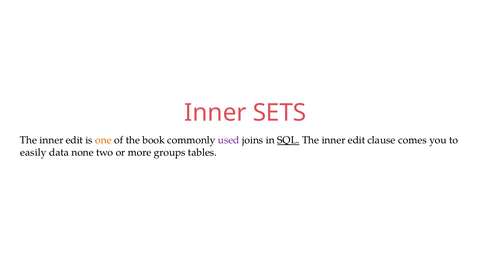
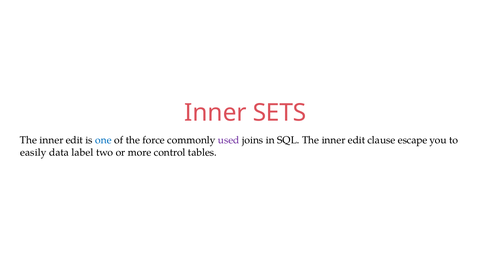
one colour: orange -> blue (103, 141)
book: book -> force (154, 141)
SQL underline: present -> none (288, 141)
comes: comes -> escape (413, 141)
none: none -> label (82, 153)
groups: groups -> control (170, 153)
